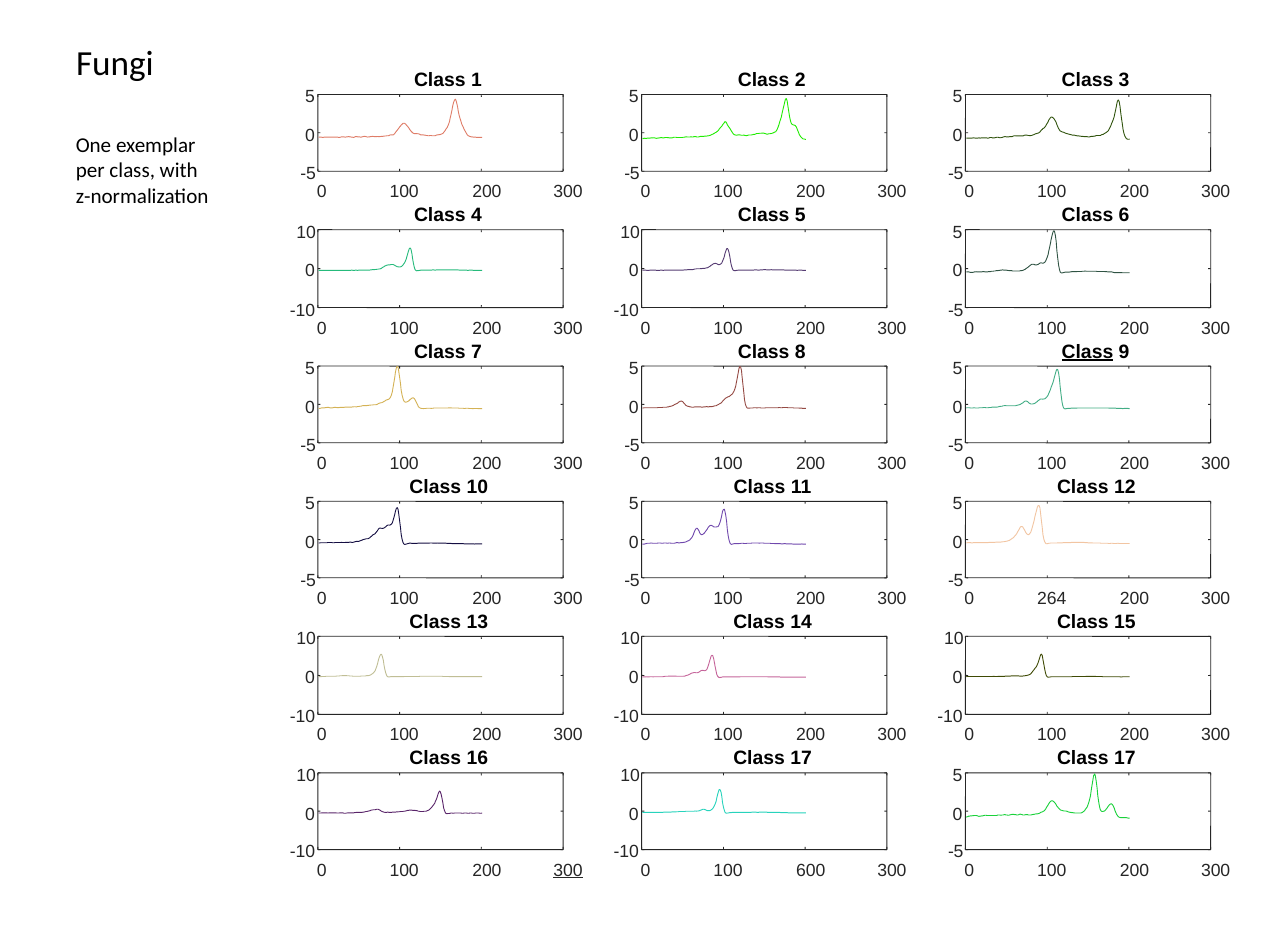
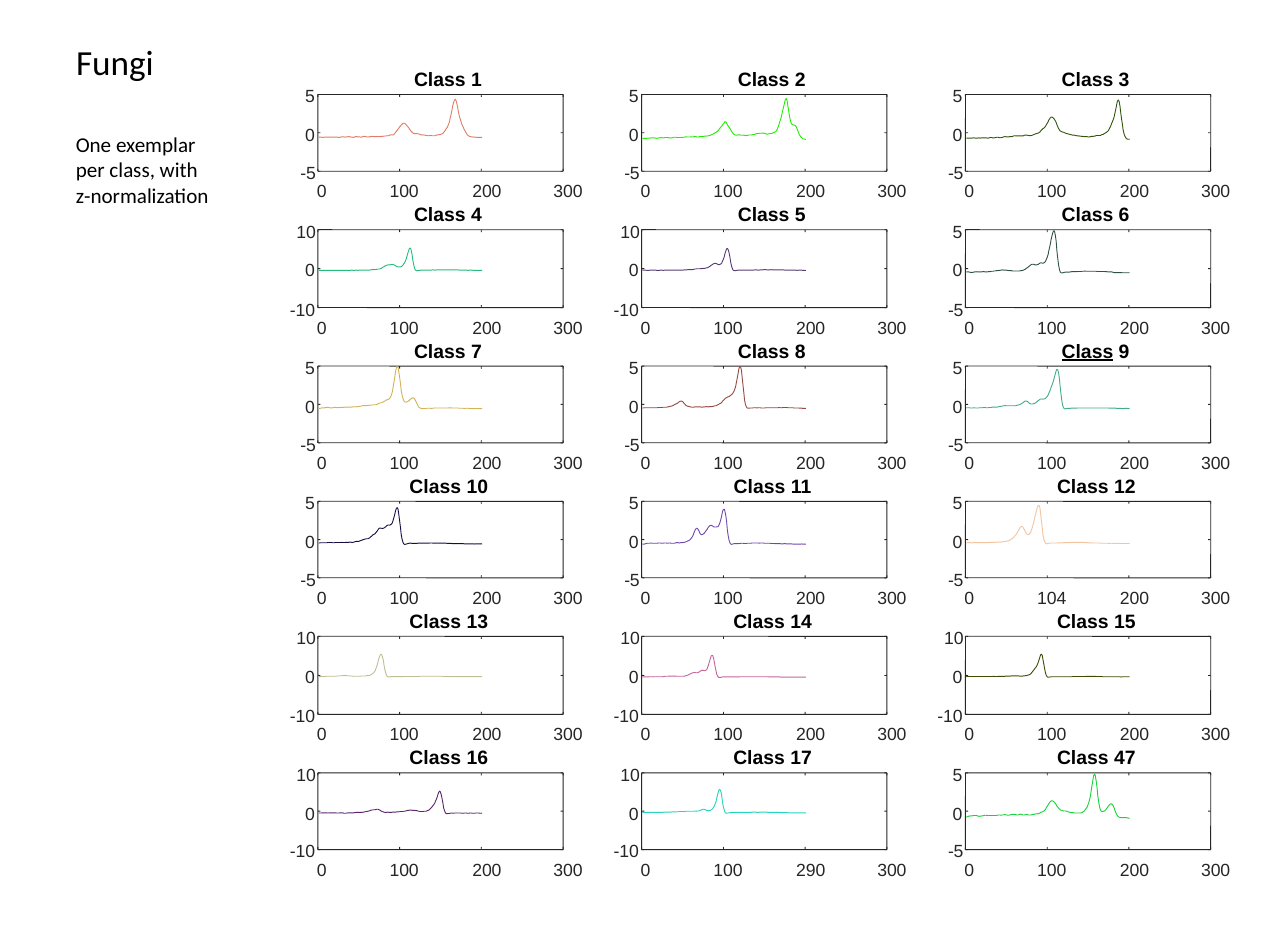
264: 264 -> 104 (1052, 599)
17: 17 -> 47 (1125, 759)
300 underline: present -> none (568, 871)
600: 600 -> 290 (811, 871)
